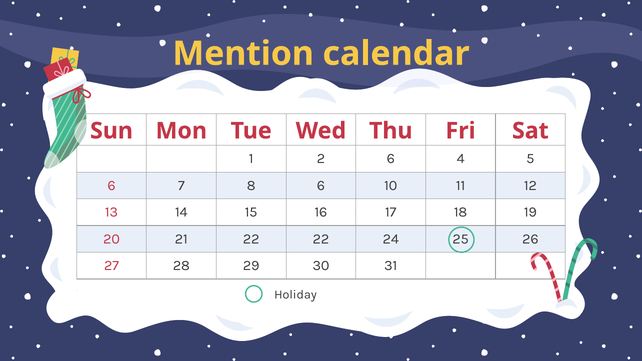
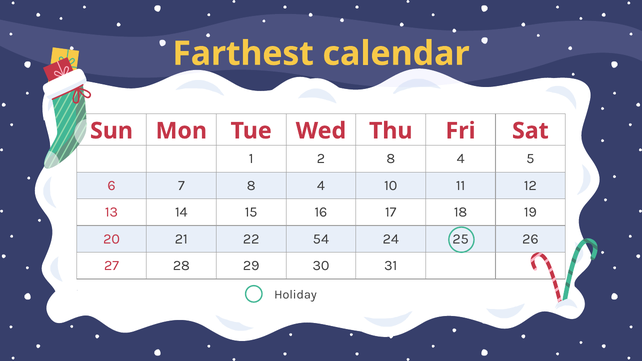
Mention: Mention -> Farthest (243, 54)
2 6: 6 -> 8 (391, 159)
7 8 6: 6 -> 4 (321, 185)
22 22: 22 -> 54 (321, 239)
